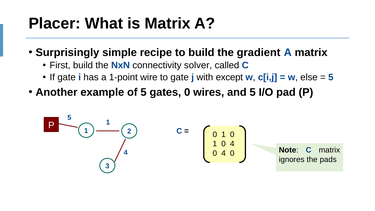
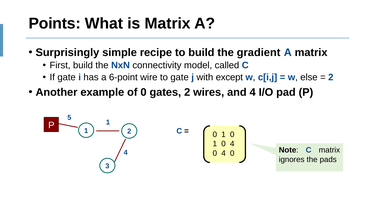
Placer: Placer -> Points (55, 23)
solver: solver -> model (198, 65)
1-point: 1-point -> 6-point (123, 77)
5: 5 -> 2 (331, 77)
of 5: 5 -> 0 (144, 92)
gates 0: 0 -> 2 (187, 92)
and 5: 5 -> 4 (253, 92)
